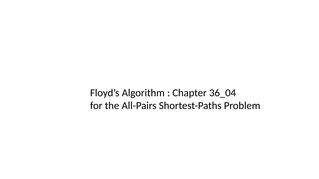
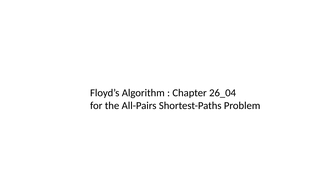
36_04: 36_04 -> 26_04 (223, 93)
